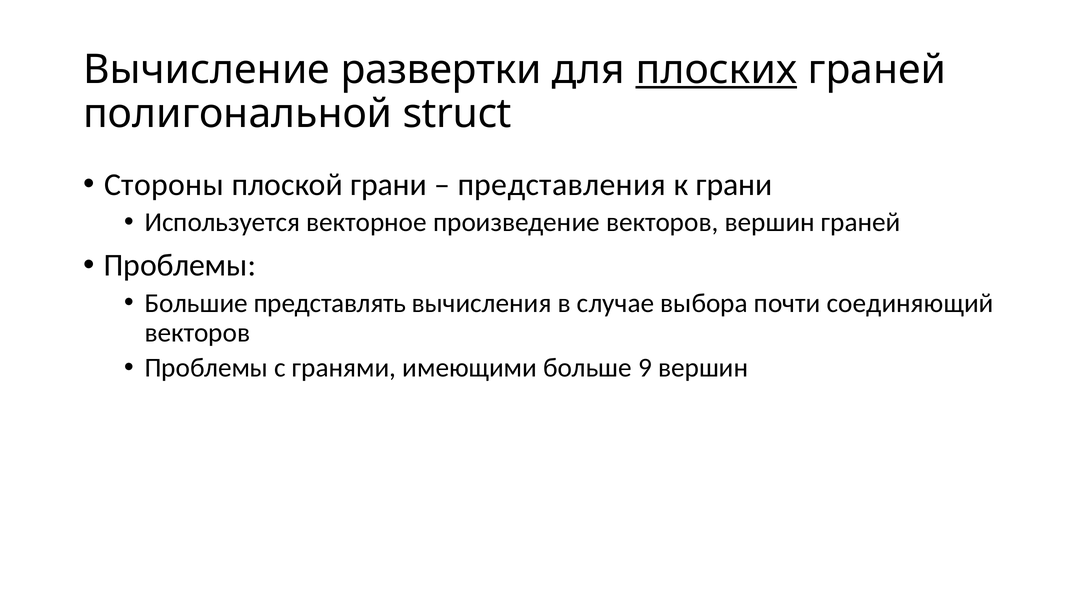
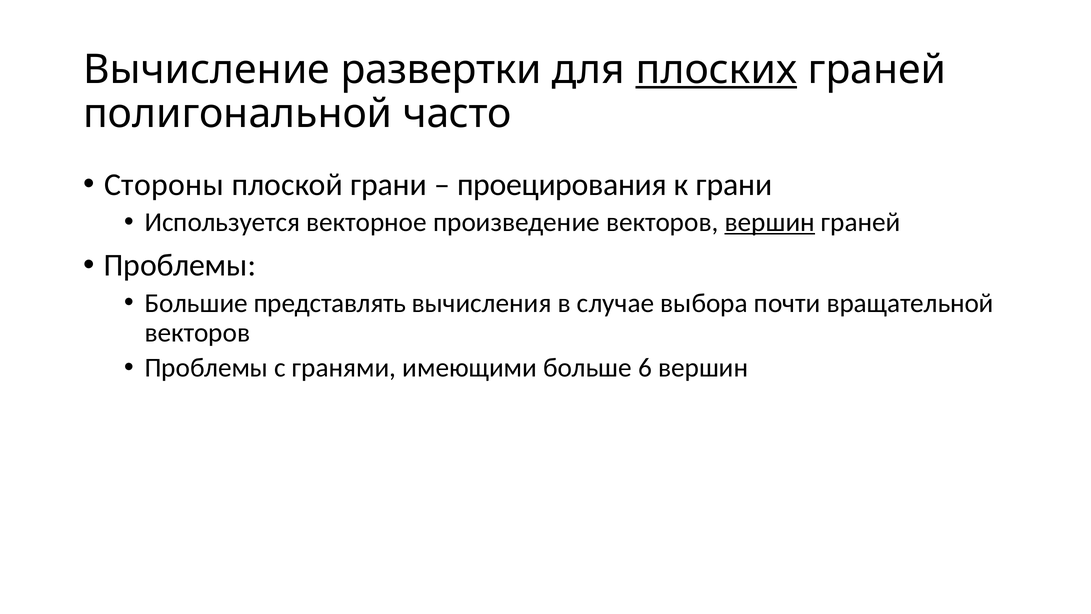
struct: struct -> часто (457, 114)
представления: представления -> проецирования (562, 184)
вершин underline: none -> present (770, 222)
соединяющий: соединяющий -> вращательной (910, 303)
9: 9 -> 6 (645, 367)
